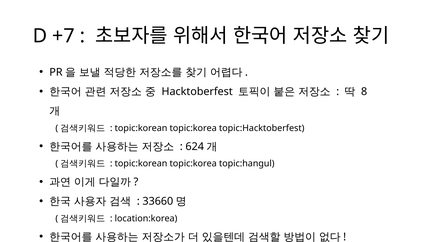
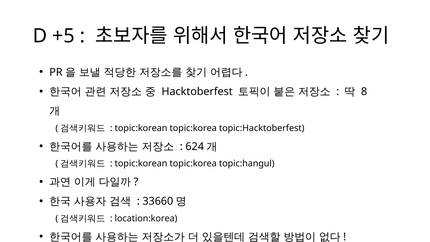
+7: +7 -> +5 (64, 36)
